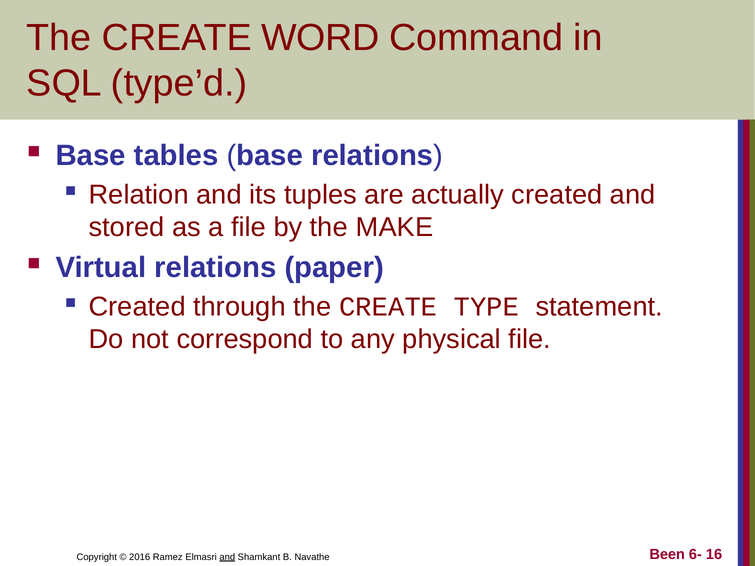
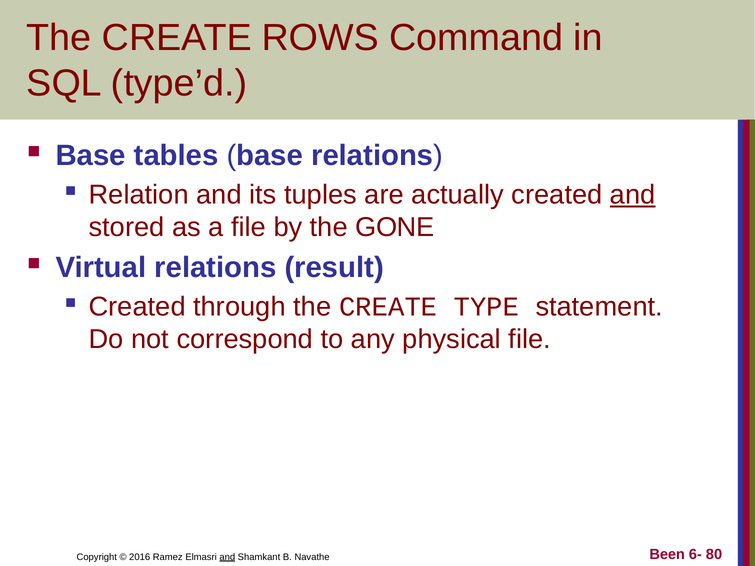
WORD: WORD -> ROWS (320, 38)
and underline: none -> present (633, 195)
MAKE: MAKE -> GONE (395, 228)
paper: paper -> result (334, 268)
16: 16 -> 80 (714, 555)
